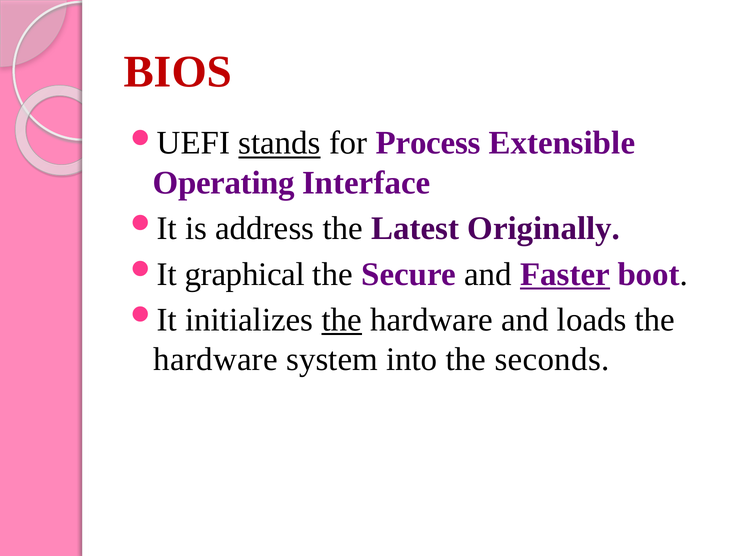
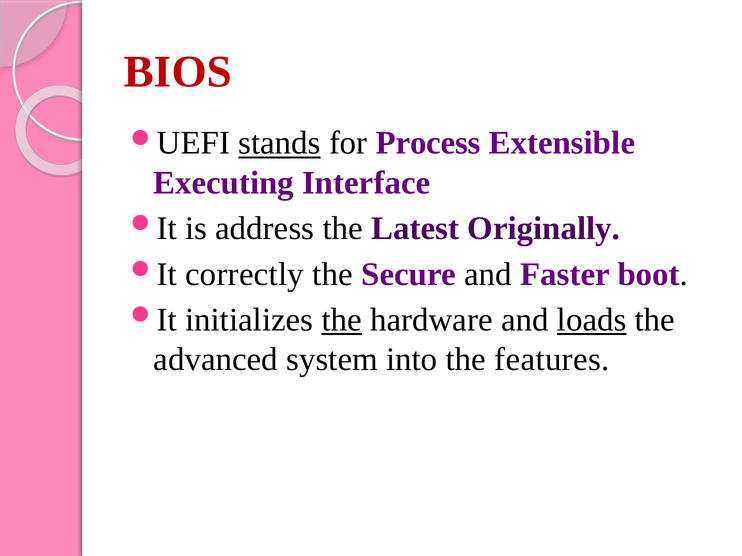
Operating: Operating -> Executing (224, 183)
graphical: graphical -> correctly (244, 274)
Faster underline: present -> none (565, 274)
loads underline: none -> present (592, 320)
hardware: hardware -> advanced (216, 360)
seconds: seconds -> features (552, 360)
